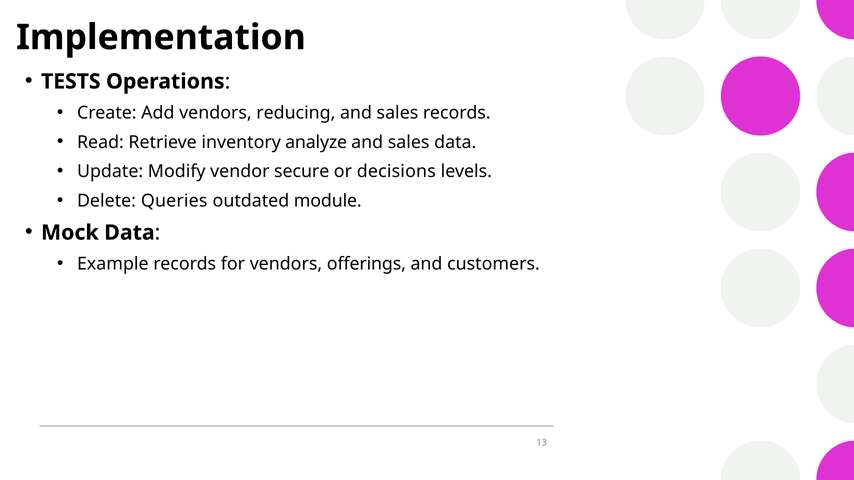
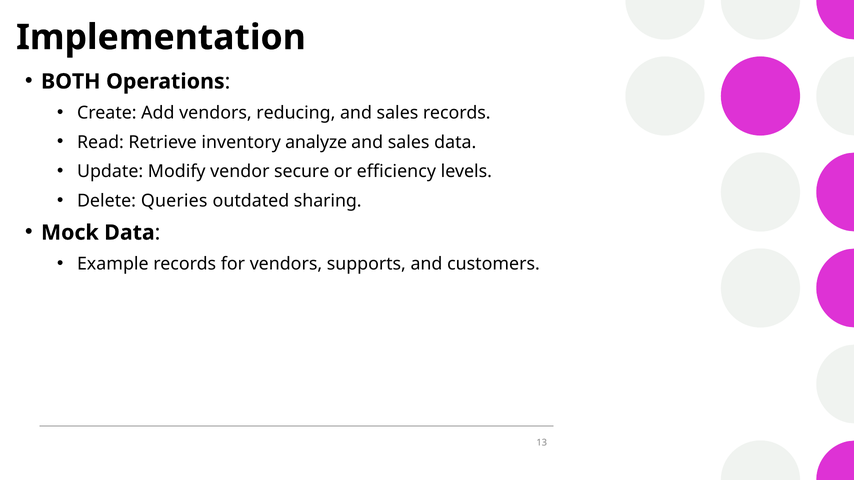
TESTS: TESTS -> BOTH (71, 82)
decisions: decisions -> efficiency (396, 172)
module: module -> sharing (328, 201)
offerings: offerings -> supports (366, 264)
